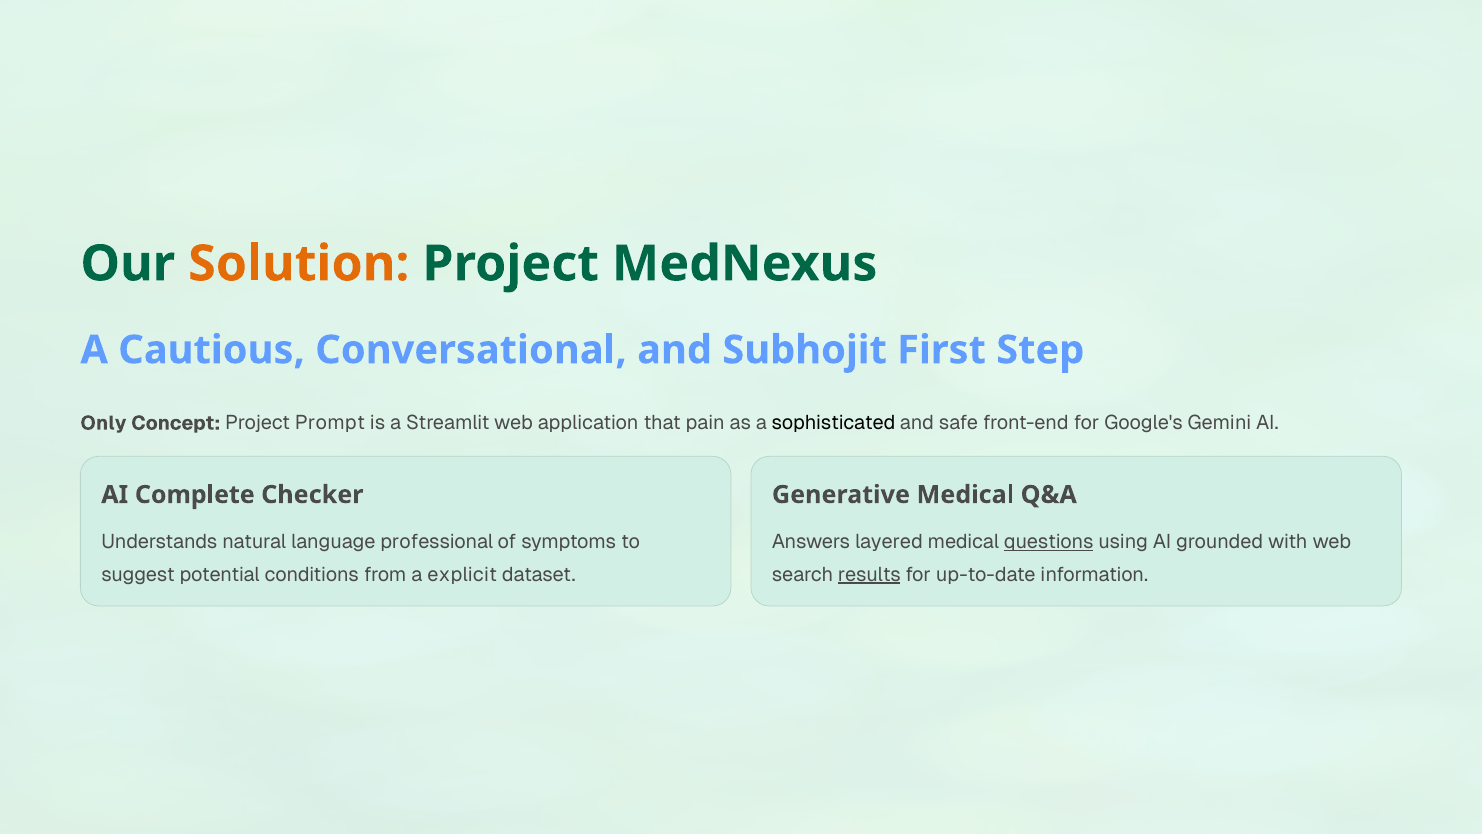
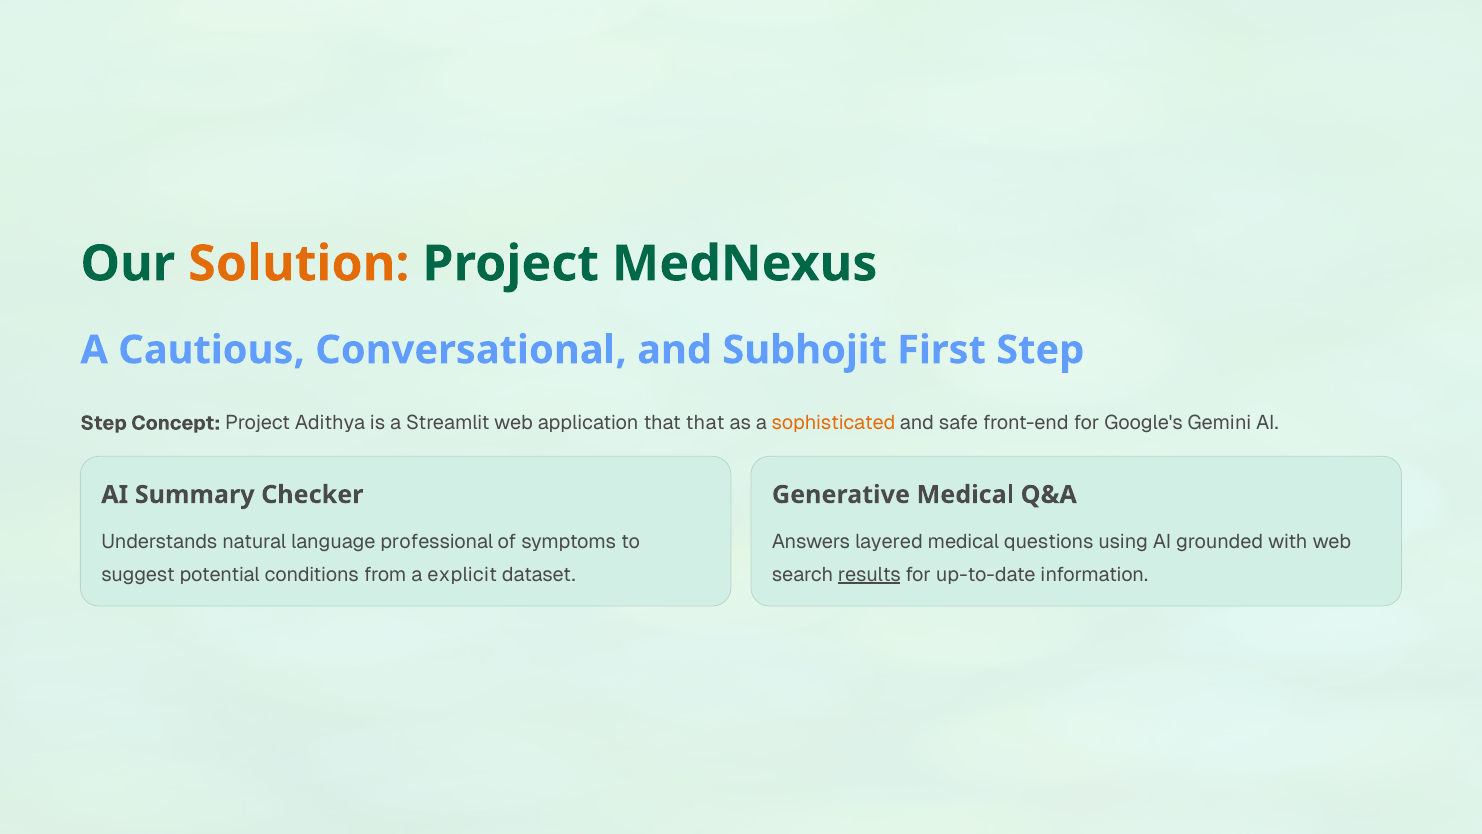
Only: Only -> Step (104, 423)
Prompt: Prompt -> Adithya (330, 423)
that pain: pain -> that (705, 423)
sophisticated colour: black -> orange (834, 423)
Complete: Complete -> Summary (195, 495)
questions underline: present -> none (1049, 542)
